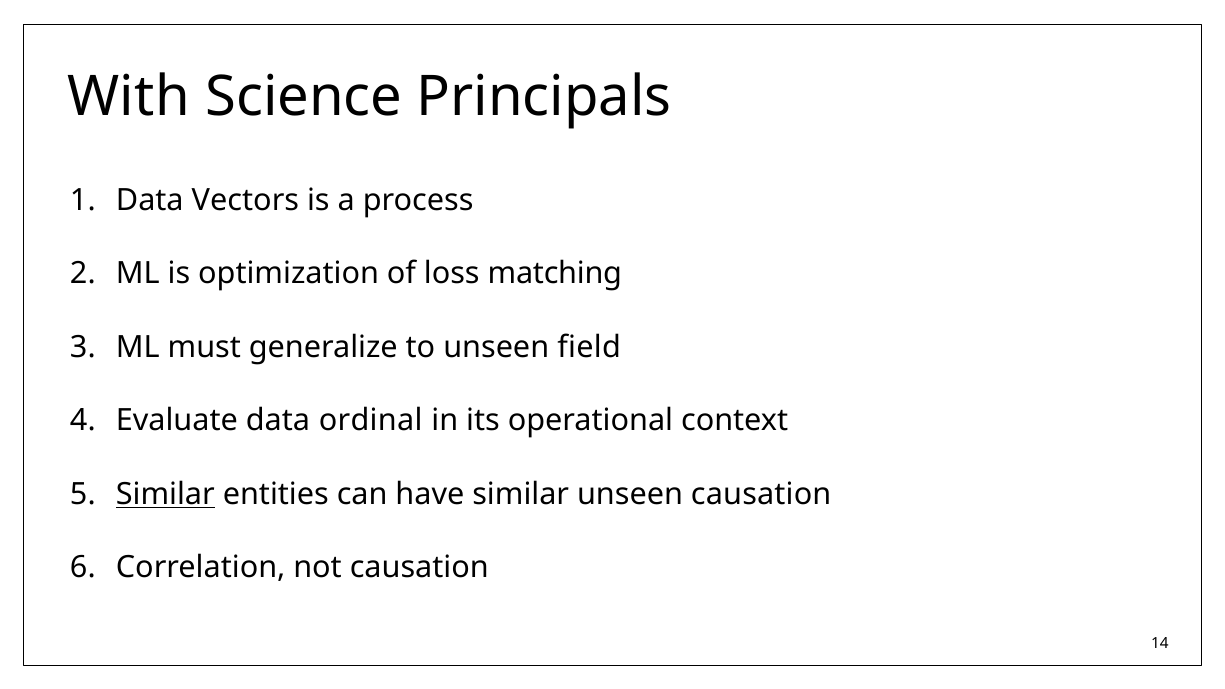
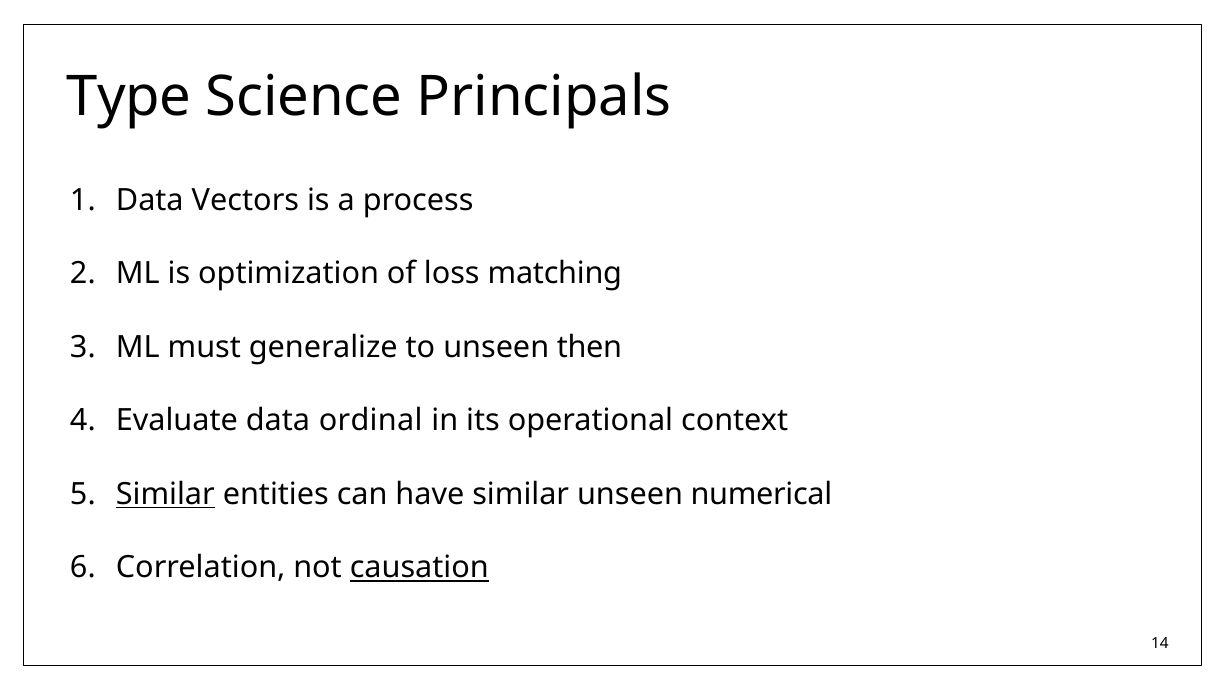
With: With -> Type (129, 97)
field: field -> then (589, 347)
unseen causation: causation -> numerical (761, 494)
causation underline: none -> present (419, 568)
